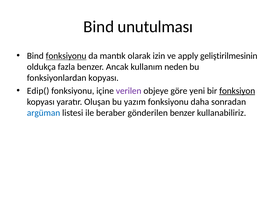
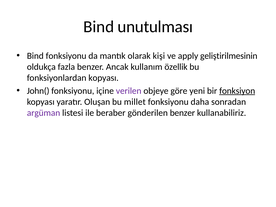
fonksiyonu underline: present -> none (66, 56)
izin: izin -> kişi (159, 56)
neden: neden -> özellik (176, 67)
Edip(: Edip( -> John( (38, 91)
yazım: yazım -> millet (135, 102)
argüman colour: blue -> purple (44, 113)
